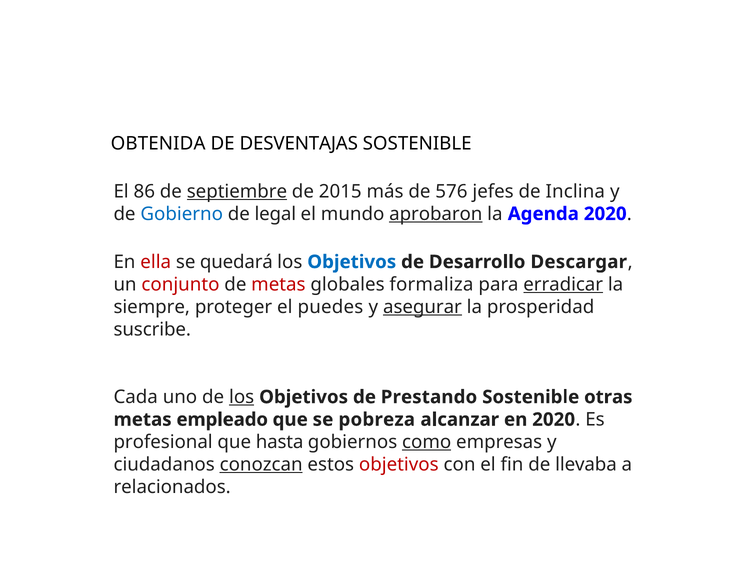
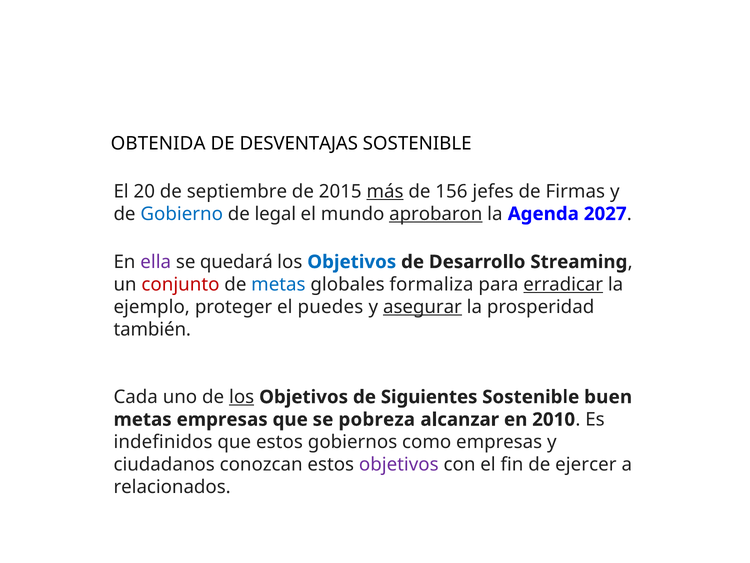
86: 86 -> 20 (144, 191)
septiembre underline: present -> none (237, 191)
más underline: none -> present (385, 191)
576: 576 -> 156 (451, 191)
Inclina: Inclina -> Firmas (575, 191)
Agenda 2020: 2020 -> 2027 (605, 214)
ella colour: red -> purple (156, 262)
Descargar: Descargar -> Streaming (579, 262)
metas colour: red -> blue (278, 284)
siempre: siempre -> ejemplo (152, 307)
suscribe: suscribe -> también (152, 329)
Prestando: Prestando -> Siguientes (429, 397)
otras: otras -> buen (608, 397)
metas empleado: empleado -> empresas (222, 419)
en 2020: 2020 -> 2010 (554, 419)
profesional: profesional -> indefinidos (163, 442)
que hasta: hasta -> estos (279, 442)
como underline: present -> none (427, 442)
conozcan underline: present -> none (261, 464)
objetivos colour: red -> purple (399, 464)
llevaba: llevaba -> ejercer (586, 464)
